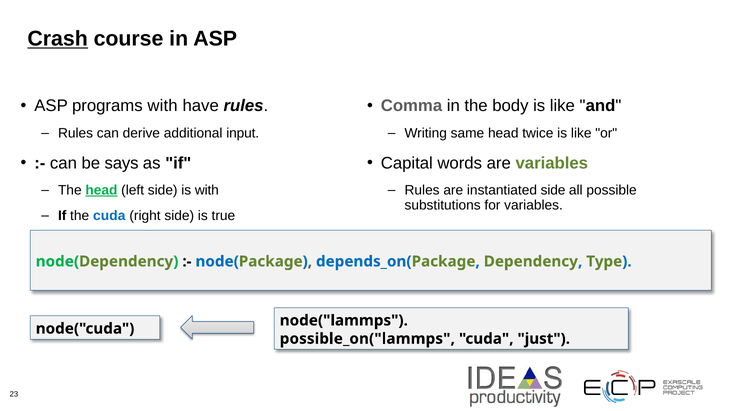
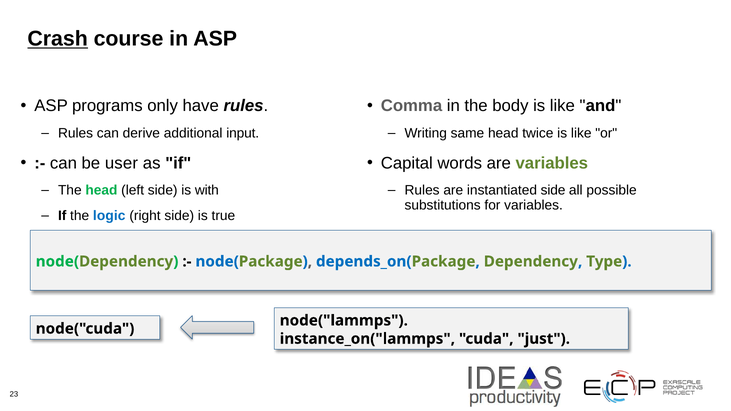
programs with: with -> only (163, 106)
says: says -> user (121, 163)
head underline: present -> none (101, 190)
the cuda: cuda -> logic (109, 216)
possible_on("lammps: possible_on("lammps -> instance_on("lammps (367, 339)
